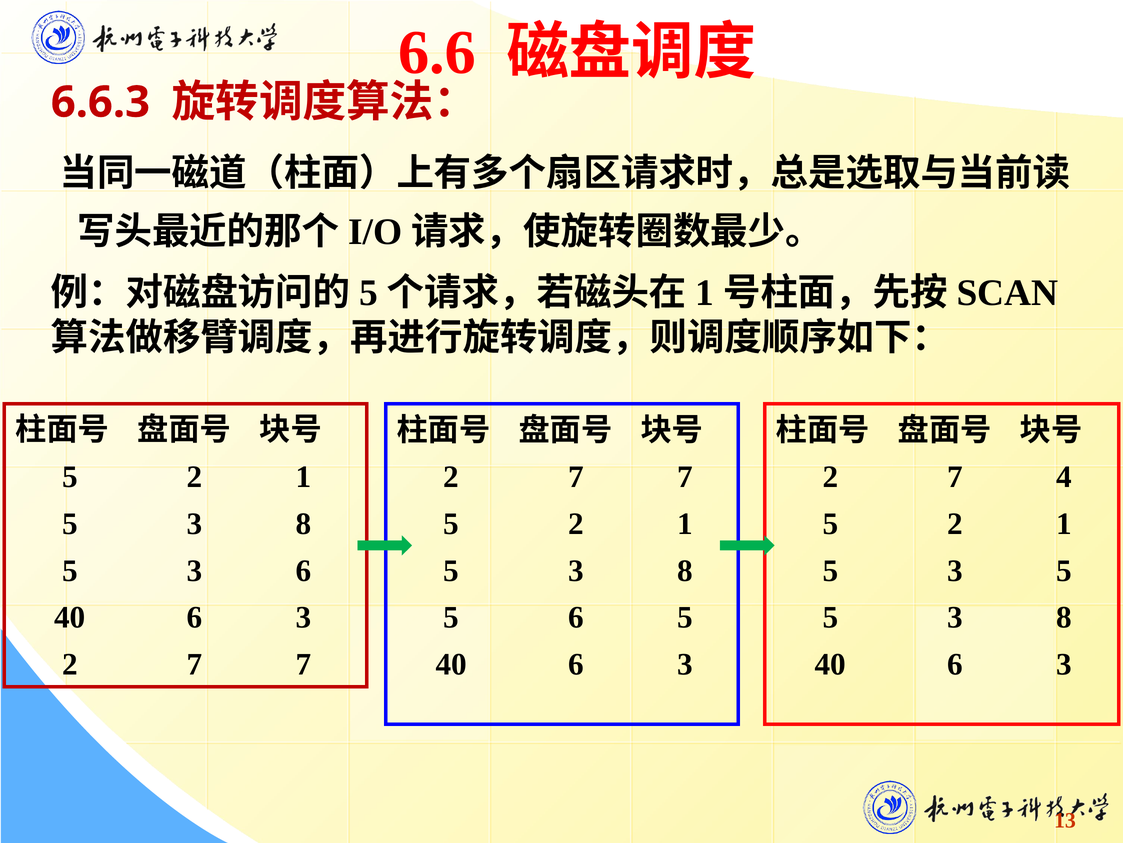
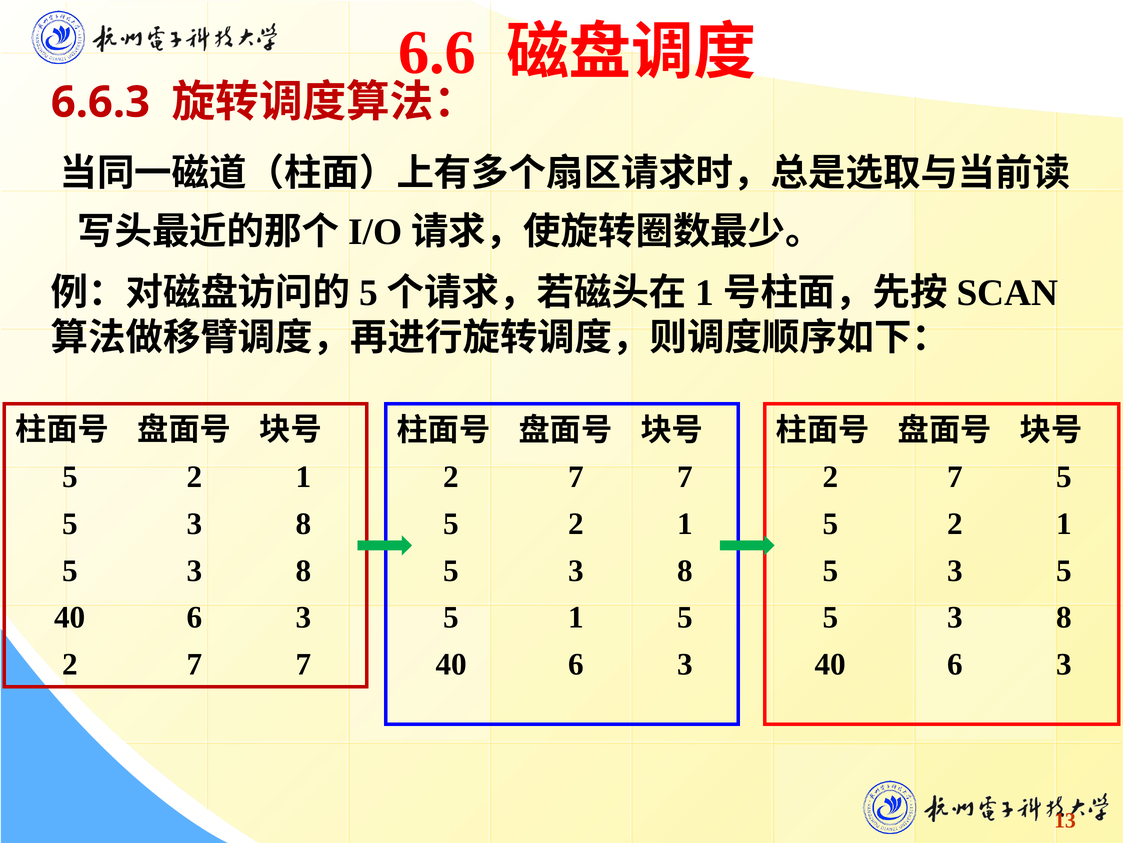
2 7 4: 4 -> 5 (1064, 477)
6: 6 -> 8 (304, 570)
5 6: 6 -> 1 (576, 617)
